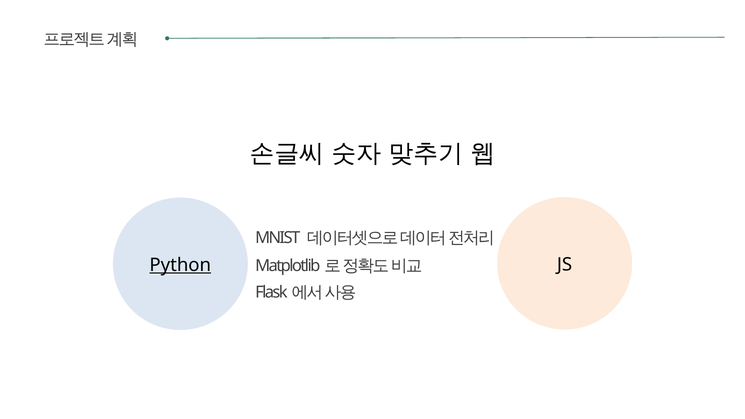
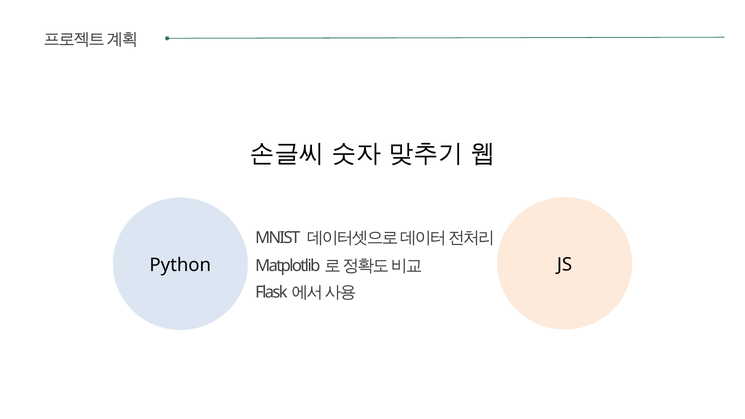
Python underline: present -> none (180, 265)
